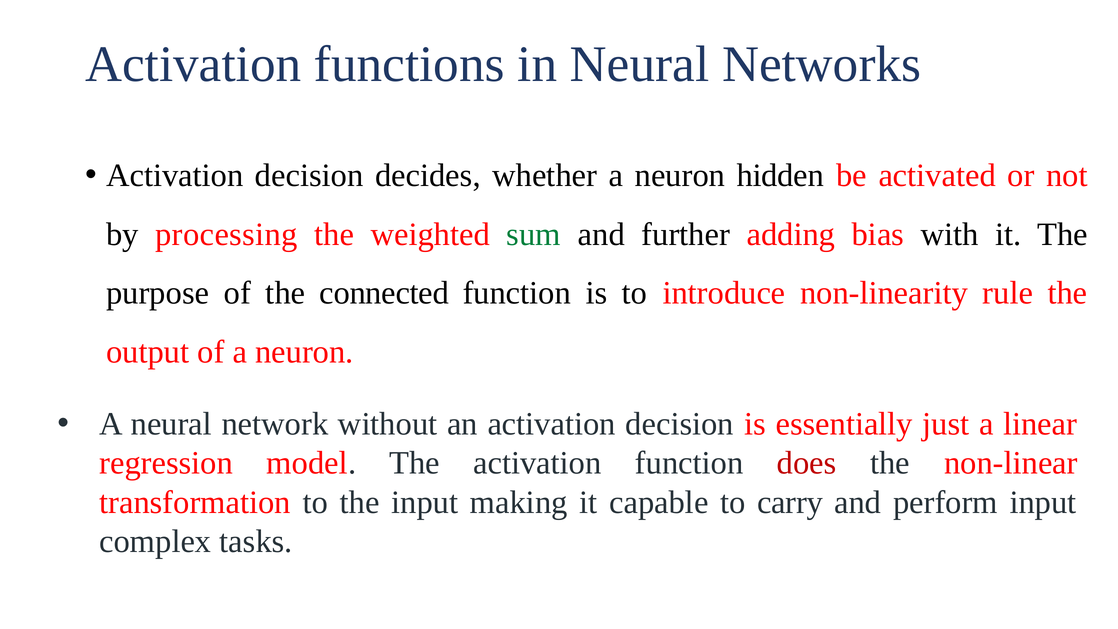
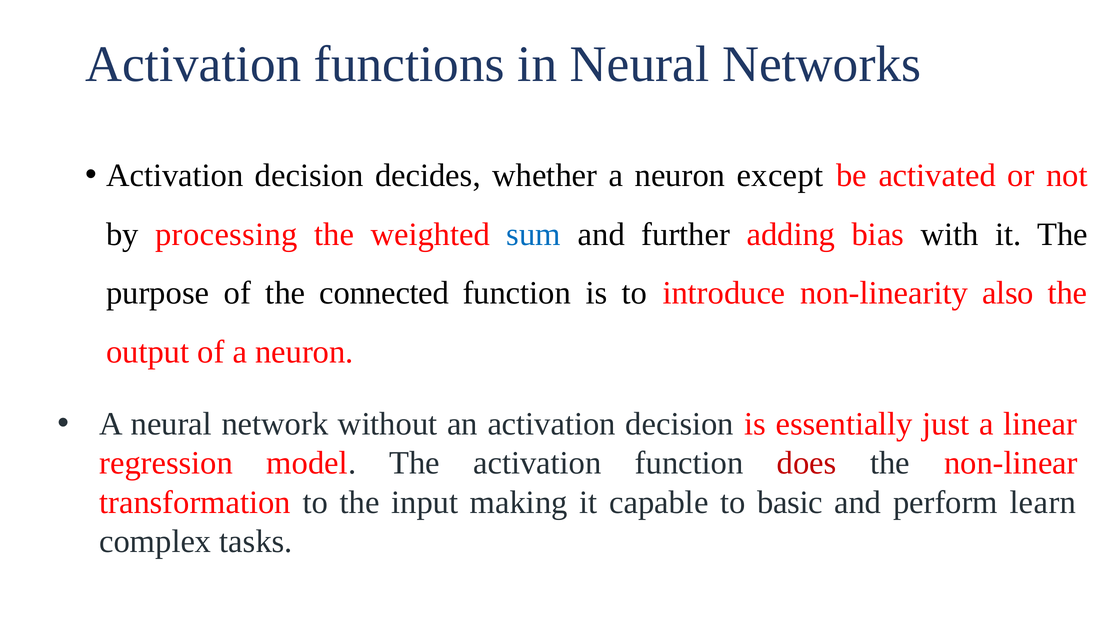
hidden: hidden -> except (780, 175)
sum colour: green -> blue (534, 234)
rule: rule -> also (1008, 293)
carry: carry -> basic (790, 502)
perform input: input -> learn (1043, 502)
